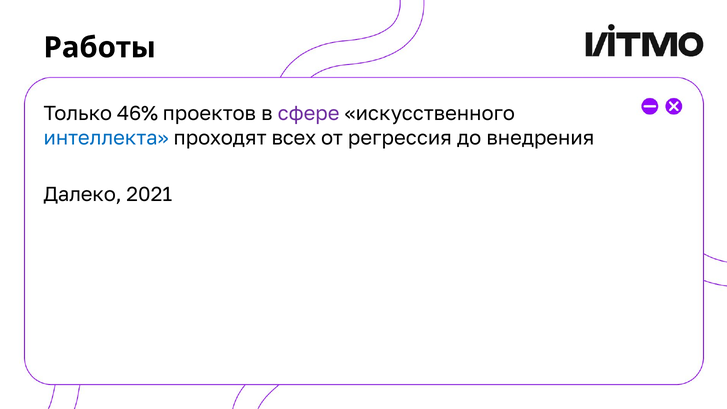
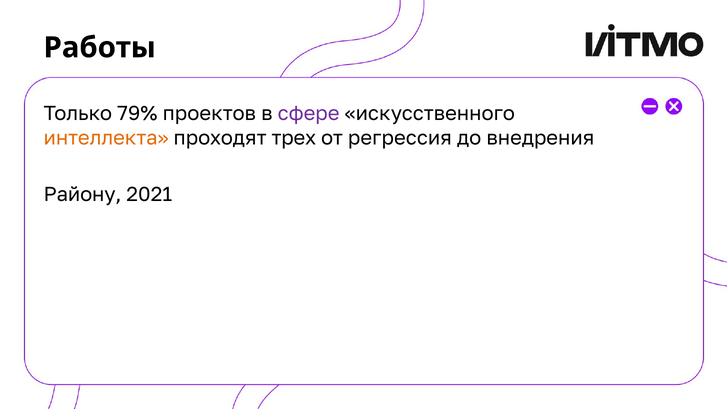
46%: 46% -> 79% (137, 114)
интеллекта colour: blue -> orange (106, 138)
всех: всех -> трех (294, 138)
Далеко: Далеко -> Району (83, 194)
